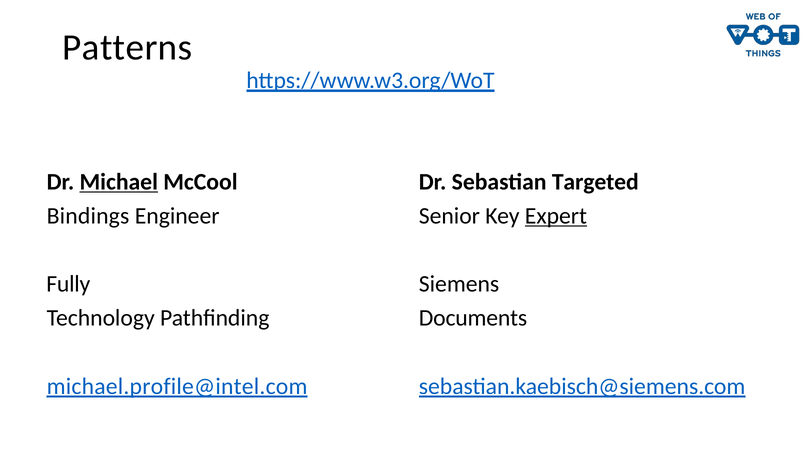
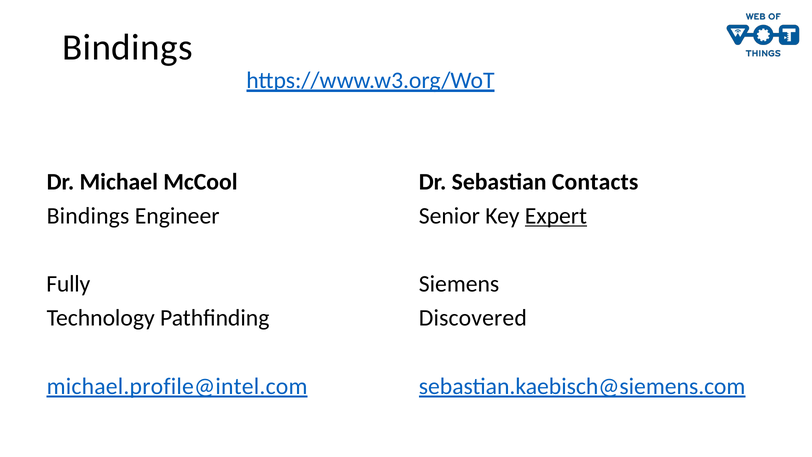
Patterns: Patterns -> Bindings (127, 47)
Michael underline: present -> none (119, 182)
Targeted: Targeted -> Contacts (595, 182)
Documents: Documents -> Discovered (473, 318)
